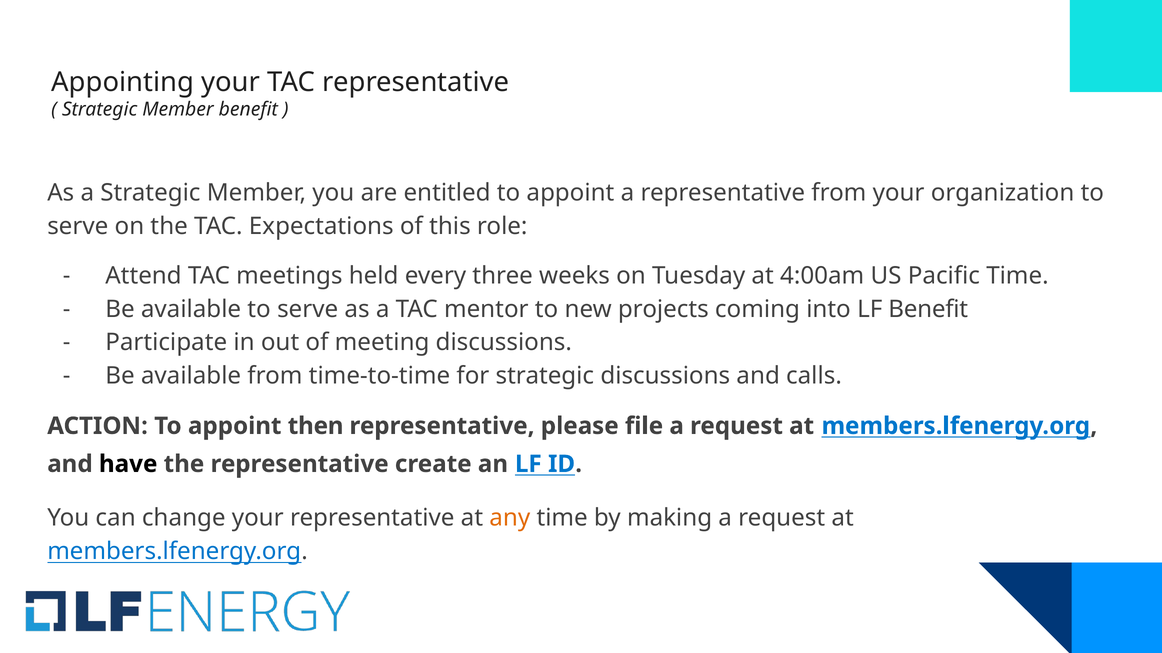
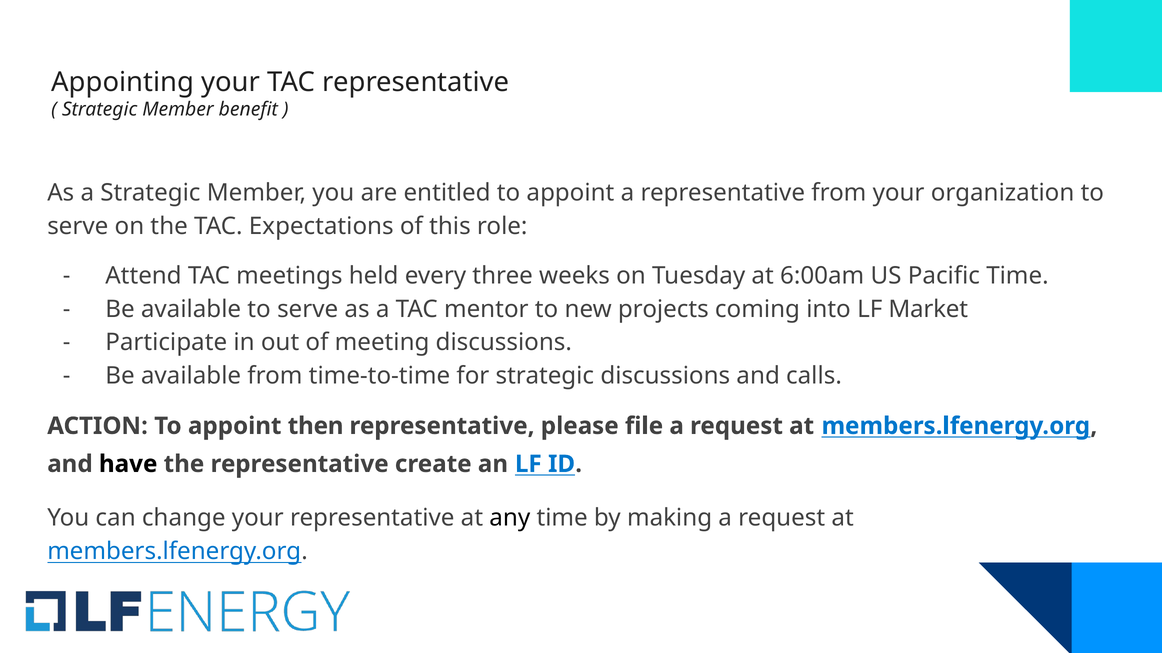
4:00am: 4:00am -> 6:00am (822, 276)
LF Benefit: Benefit -> Market (928, 309)
any colour: orange -> black (510, 518)
